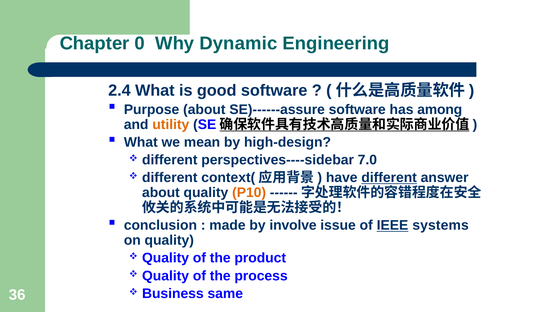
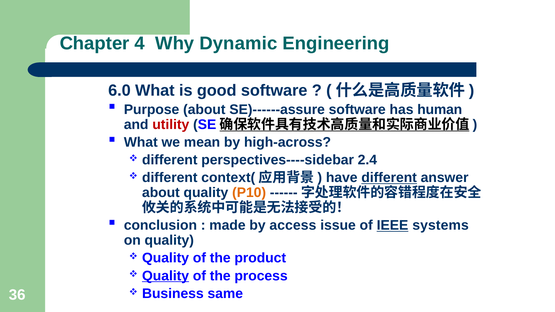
0: 0 -> 4 (140, 43)
2.4: 2.4 -> 6.0 (119, 91)
among: among -> human (440, 110)
utility colour: orange -> red (171, 125)
high-design: high-design -> high-across (288, 142)
7.0: 7.0 -> 2.4 (367, 160)
involve: involve -> access (293, 225)
Quality underline: none -> present (166, 276)
